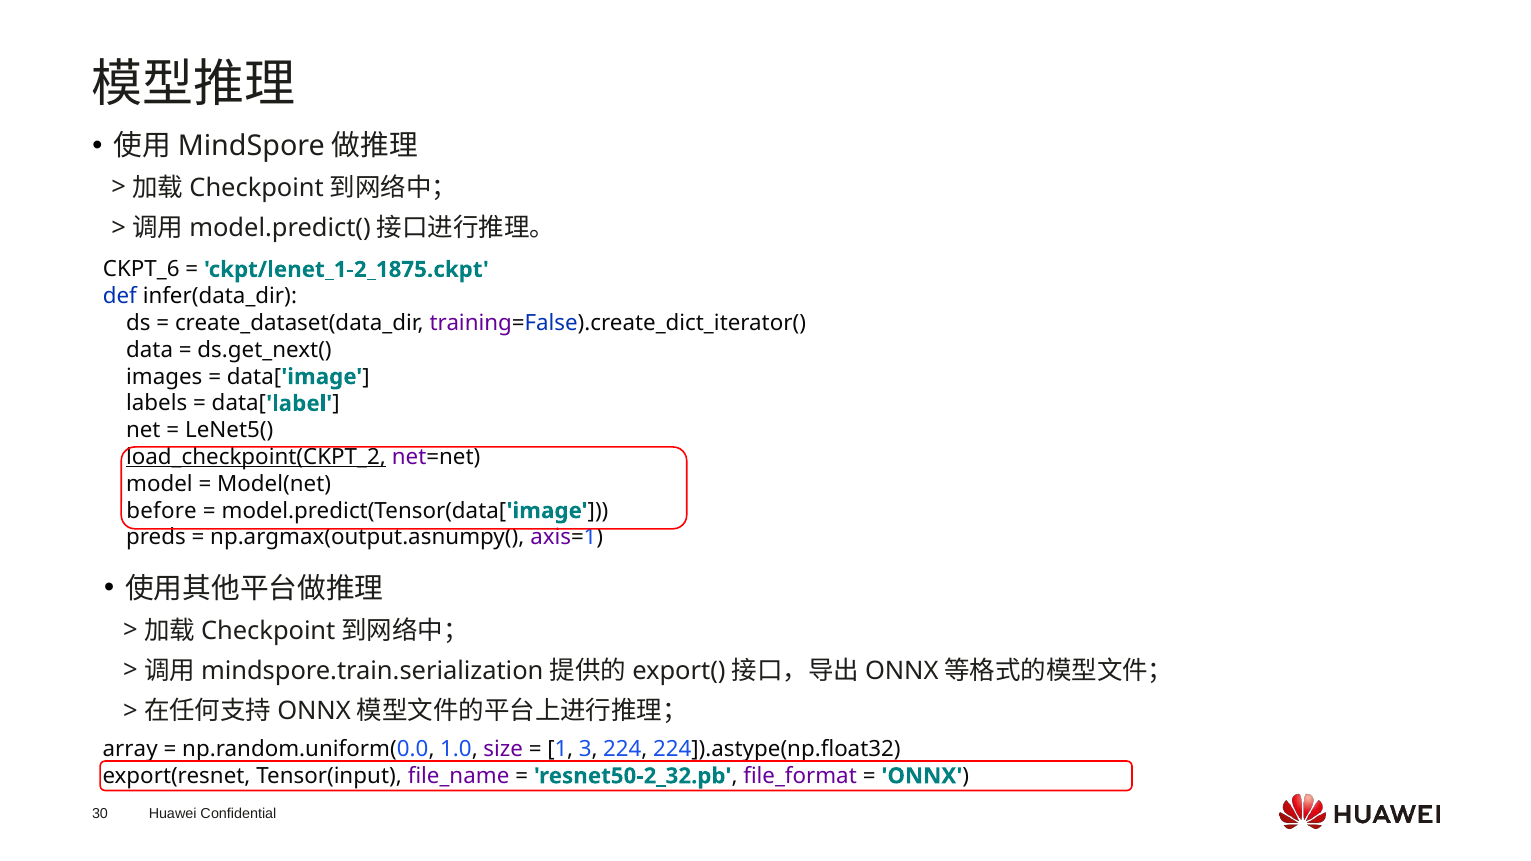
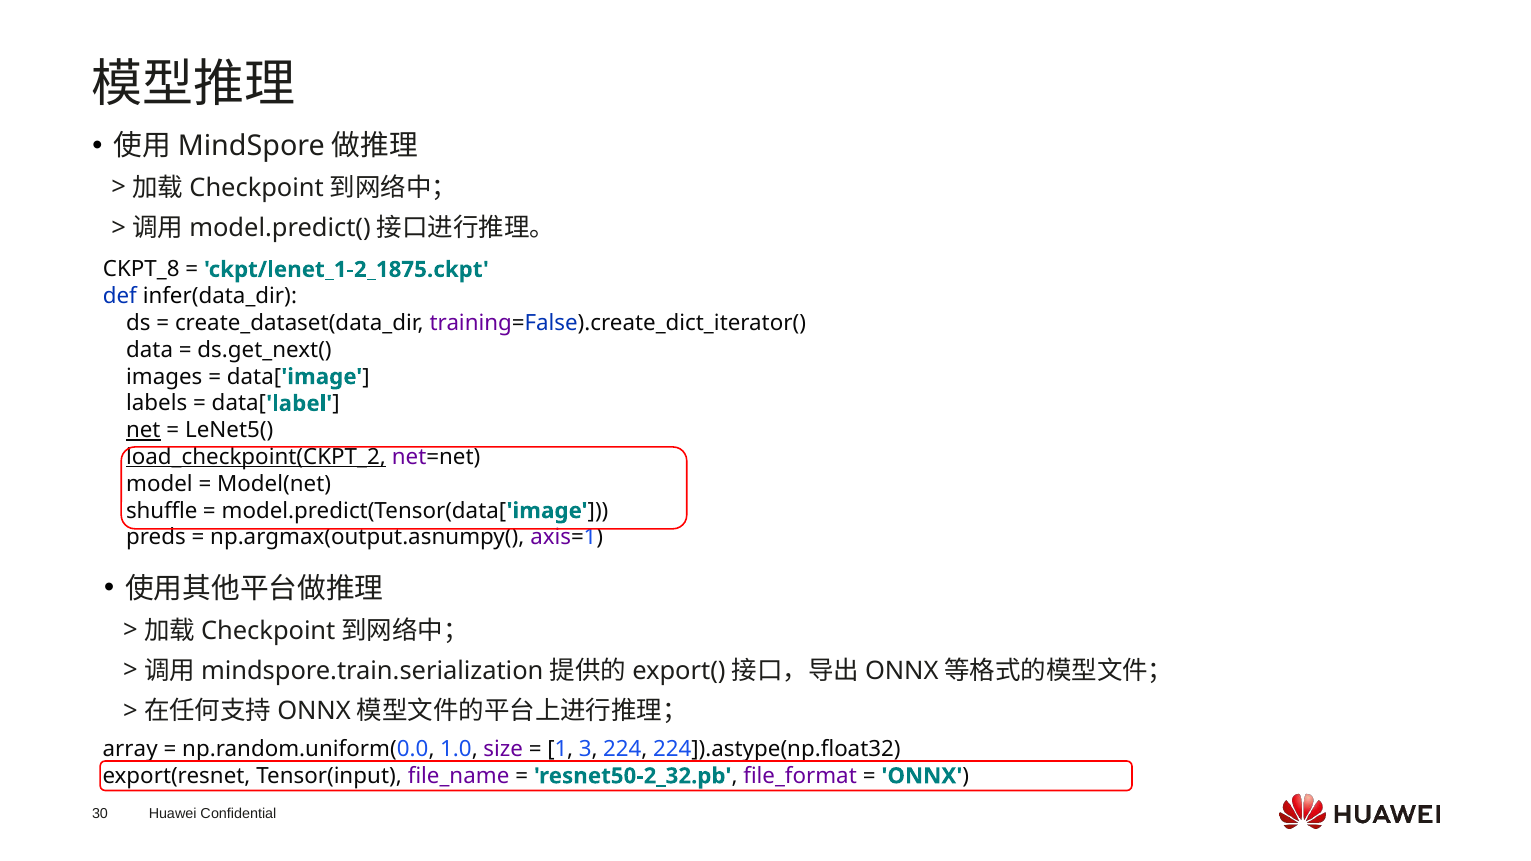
CKPT_6: CKPT_6 -> CKPT_8 (141, 270)
net underline: none -> present (143, 430)
before: before -> shuffle (162, 511)
